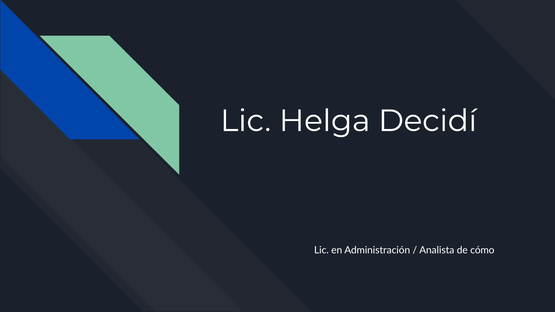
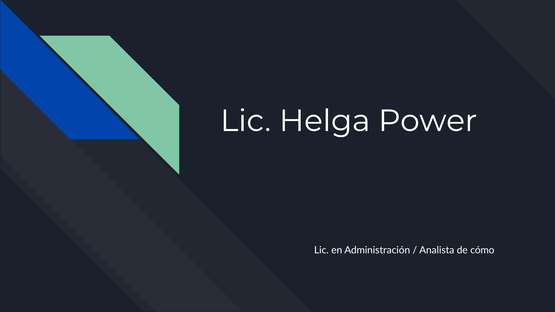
Decidí: Decidí -> Power (428, 121)
